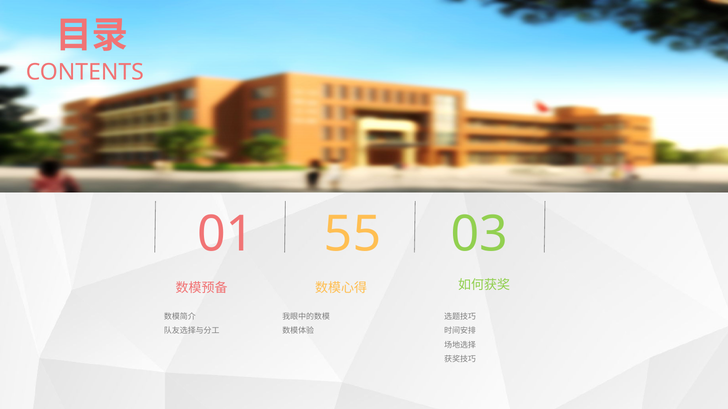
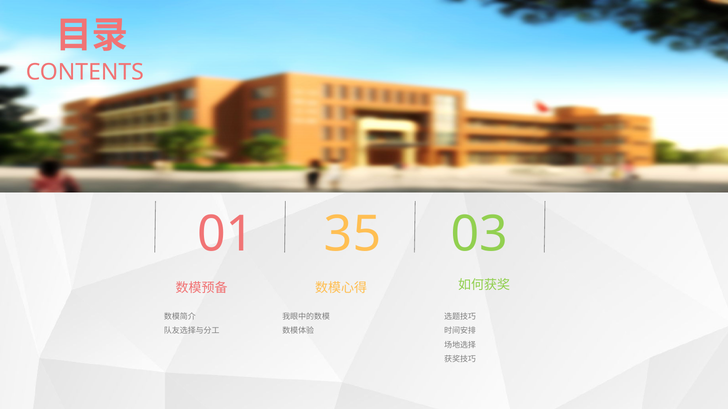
55: 55 -> 35 (353, 234)
